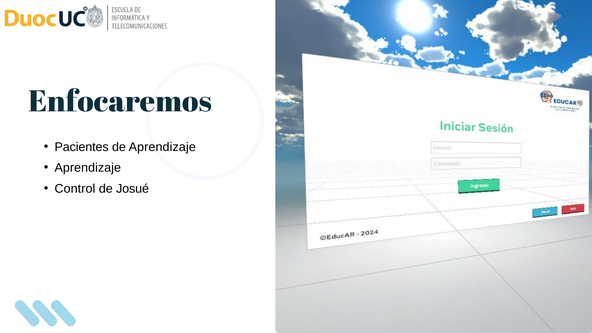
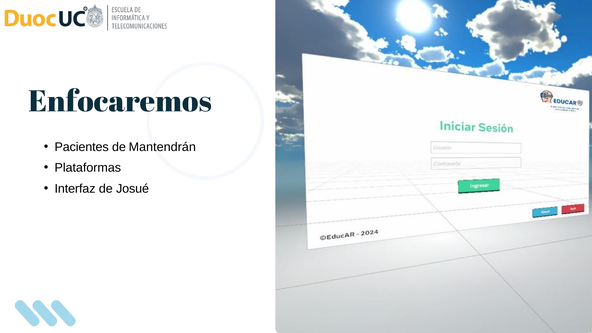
de Aprendizaje: Aprendizaje -> Mantendrán (162, 147)
Aprendizaje: Aprendizaje -> Plataformas (88, 168)
Control: Control -> Interfaz (75, 189)
